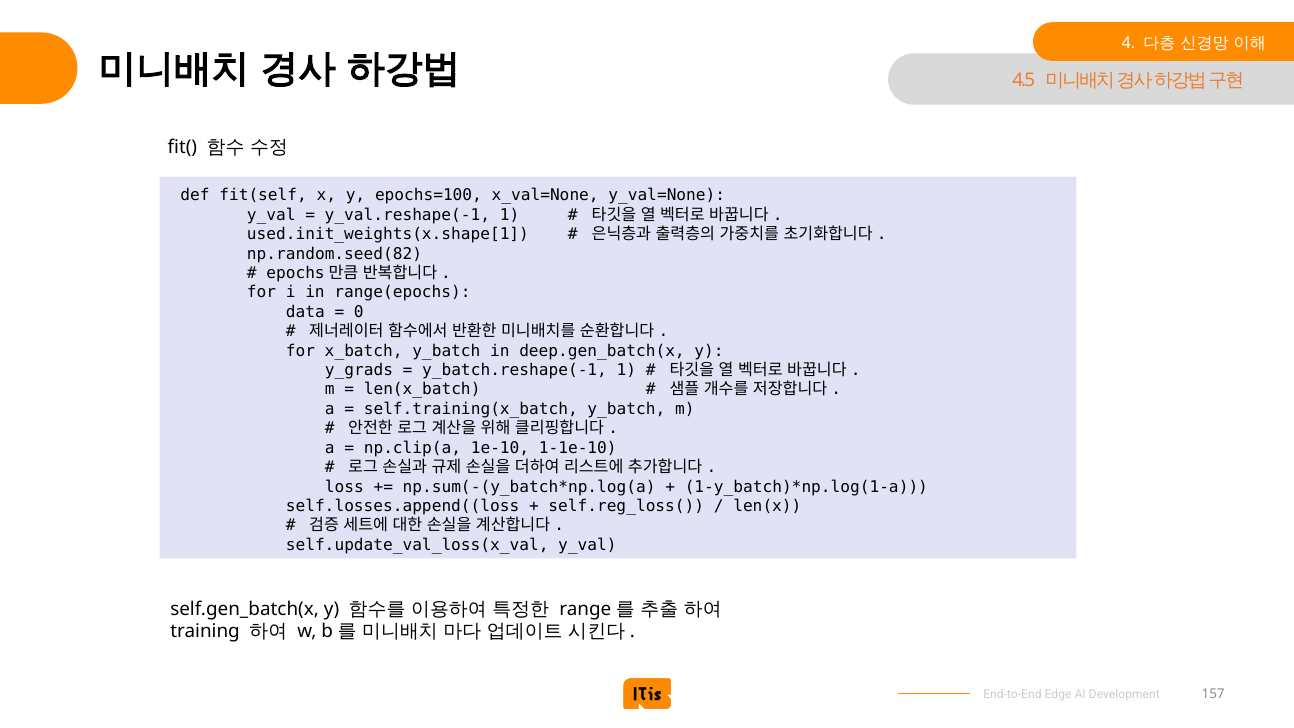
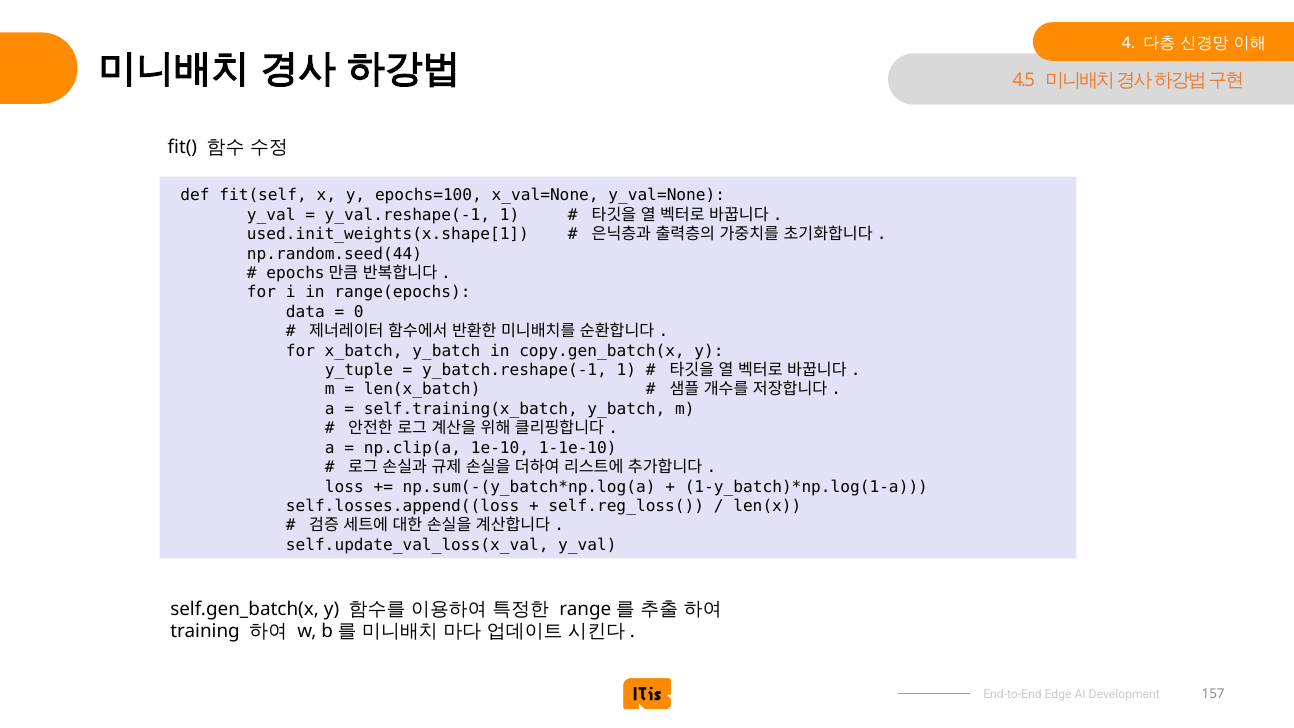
np.random.seed(82: np.random.seed(82 -> np.random.seed(44 (334, 254)
deep.gen_batch(x: deep.gen_batch(x -> copy.gen_batch(x (602, 351)
y_grads: y_grads -> y_tuple (359, 370)
